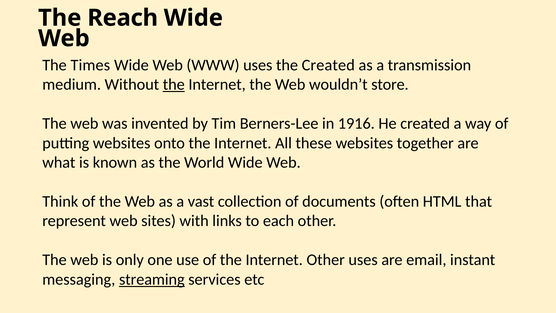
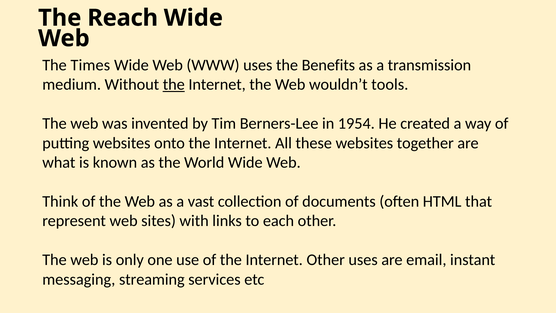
the Created: Created -> Benefits (328, 65)
store: store -> tools (390, 84)
1916: 1916 -> 1954 (356, 123)
streaming underline: present -> none (152, 279)
